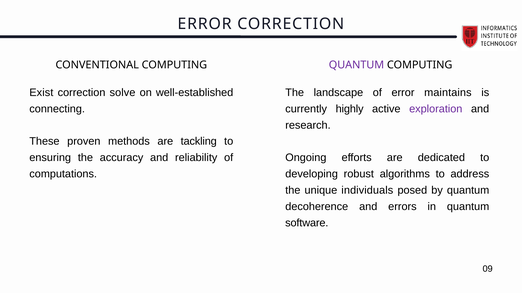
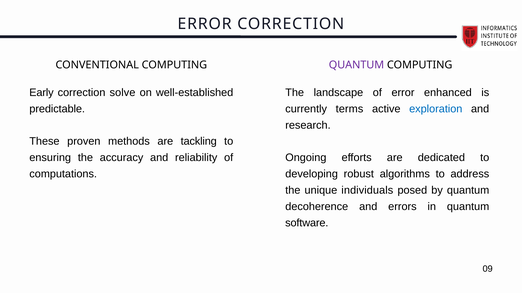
Exist: Exist -> Early (41, 93)
maintains: maintains -> enhanced (448, 93)
connecting: connecting -> predictable (57, 109)
highly: highly -> terms (350, 109)
exploration colour: purple -> blue (436, 109)
